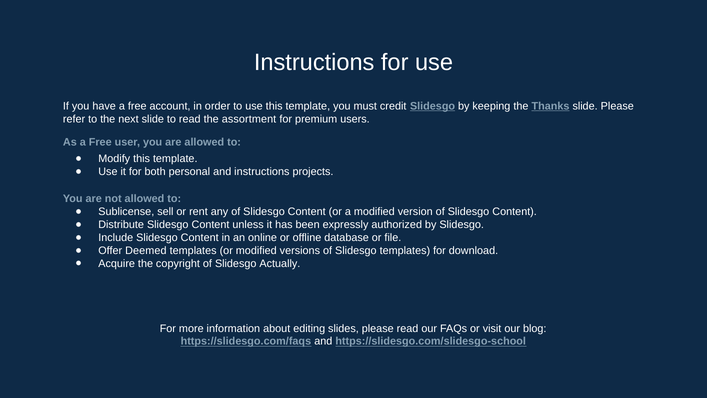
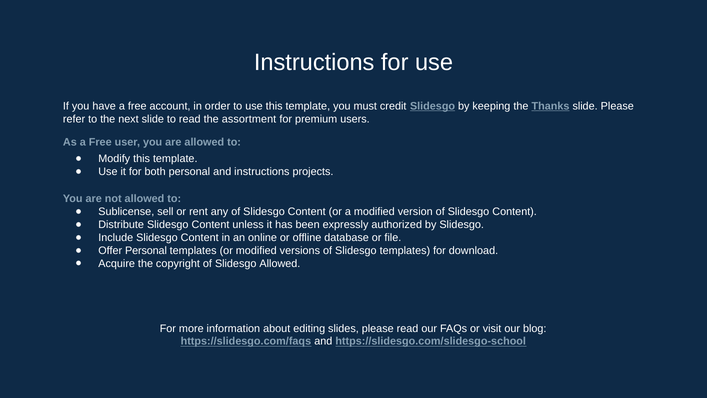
Offer Deemed: Deemed -> Personal (146, 250)
Slidesgo Actually: Actually -> Allowed (280, 263)
